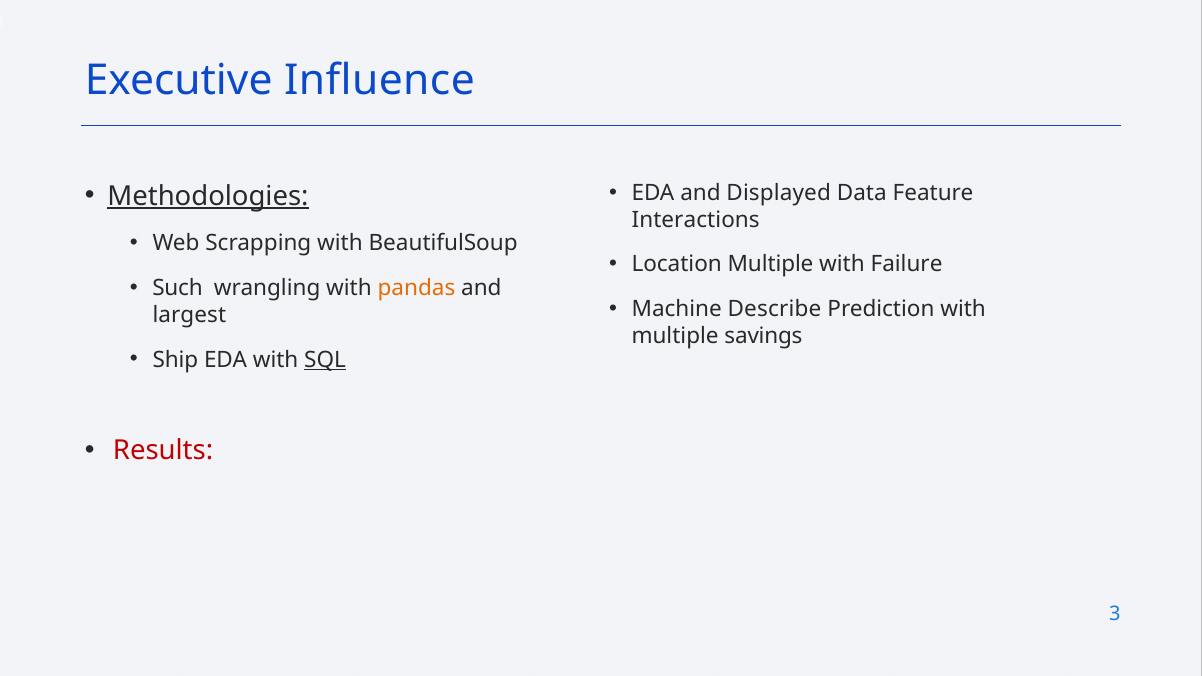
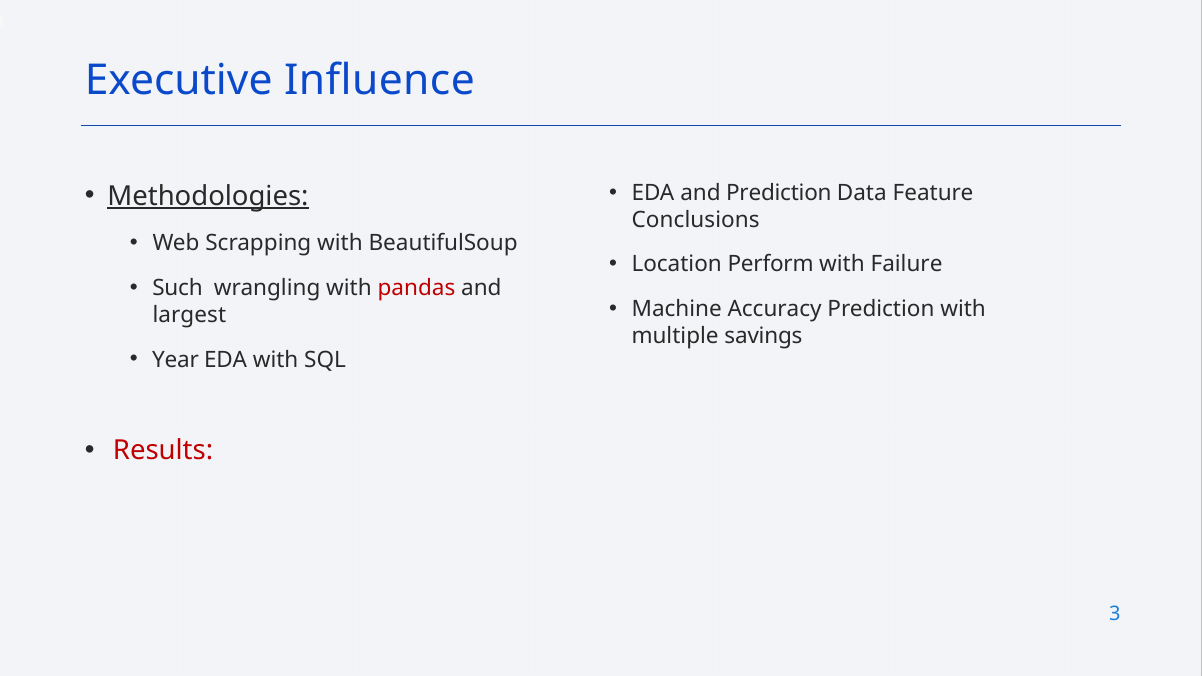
and Displayed: Displayed -> Prediction (779, 193)
Interactions: Interactions -> Conclusions (696, 220)
Location Multiple: Multiple -> Perform (771, 265)
pandas colour: orange -> red (416, 288)
Describe: Describe -> Accuracy (775, 309)
Ship: Ship -> Year (175, 360)
SQL underline: present -> none (325, 360)
